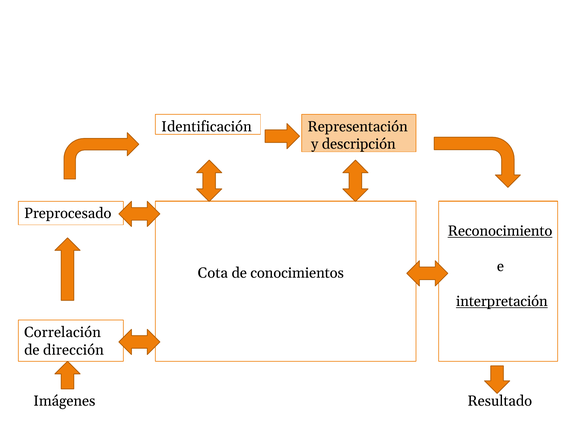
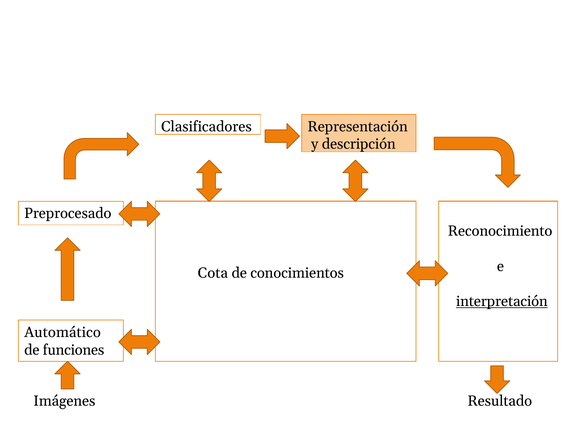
Identificación: Identificación -> Clasificadores (207, 126)
Reconocimiento underline: present -> none (500, 231)
Correlación: Correlación -> Automático (63, 332)
dirección: dirección -> funciones (74, 350)
